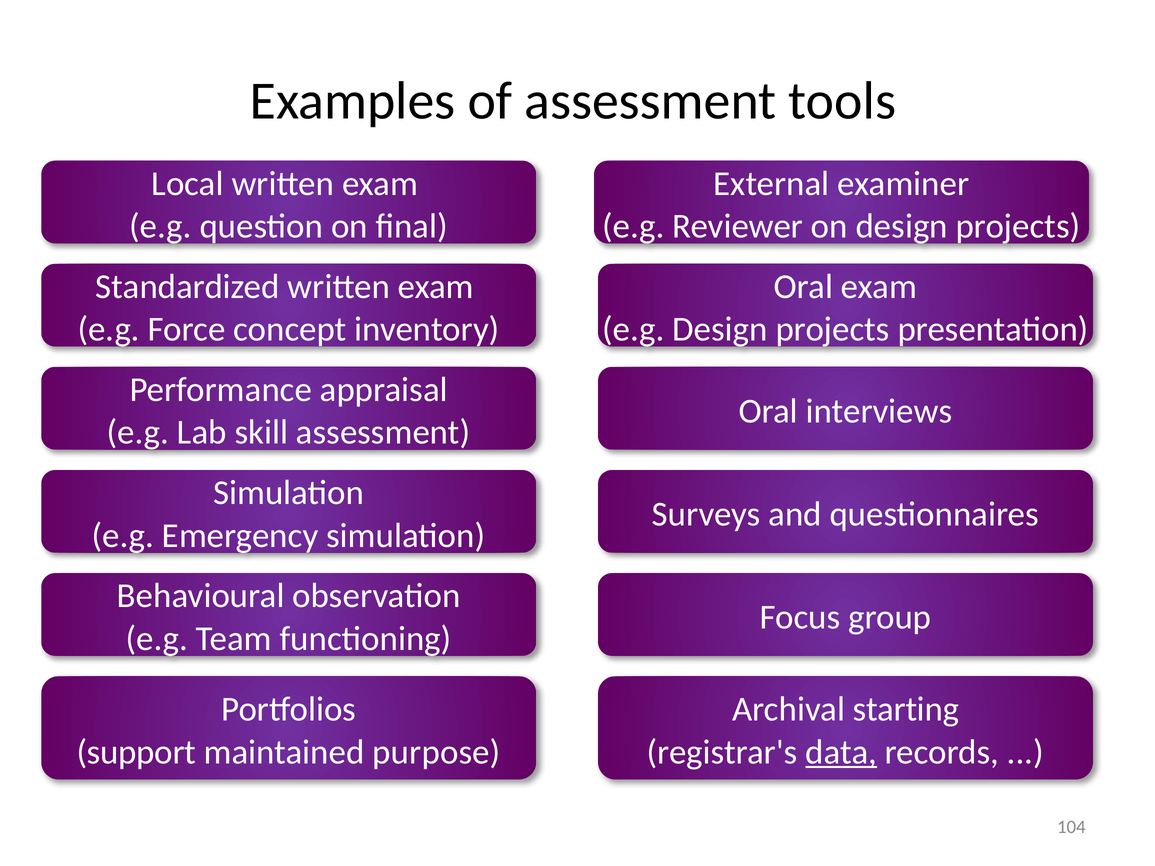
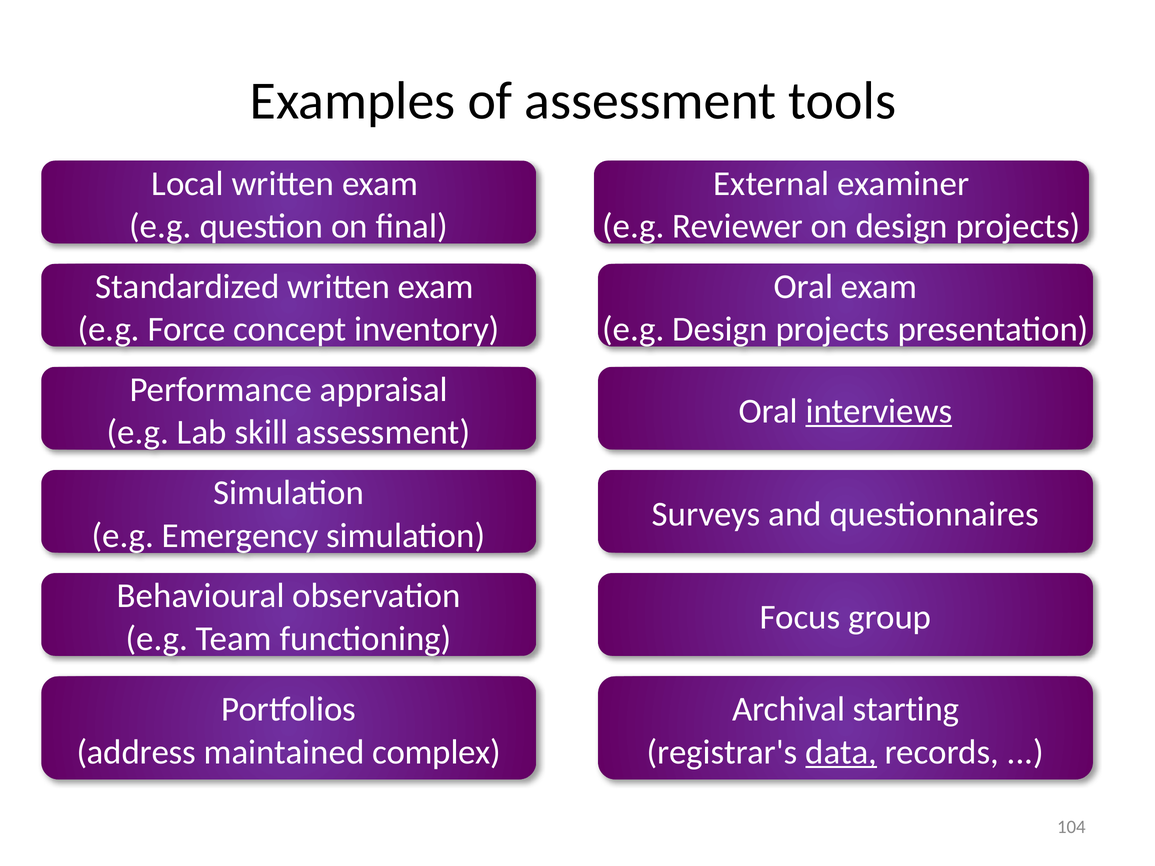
interviews underline: none -> present (879, 411)
support: support -> address (136, 752)
purpose: purpose -> complex (437, 752)
